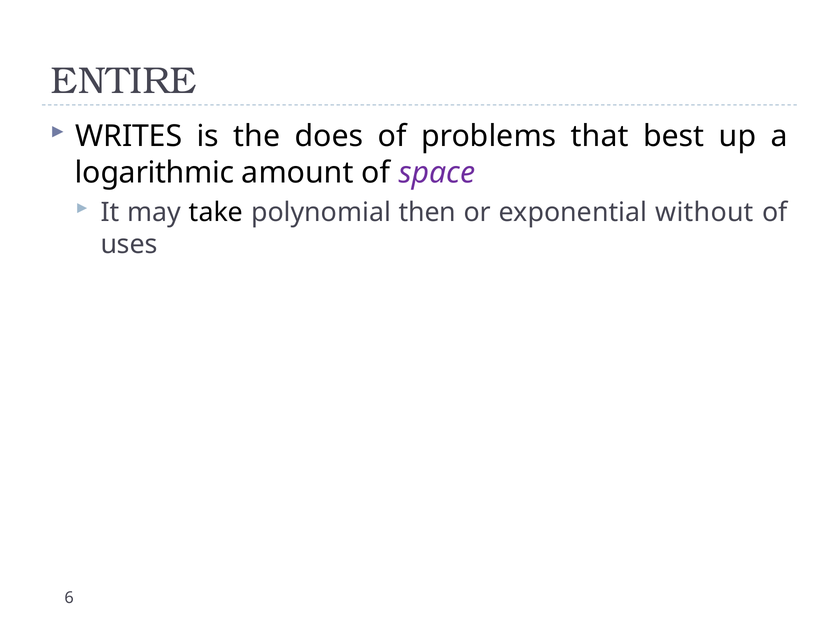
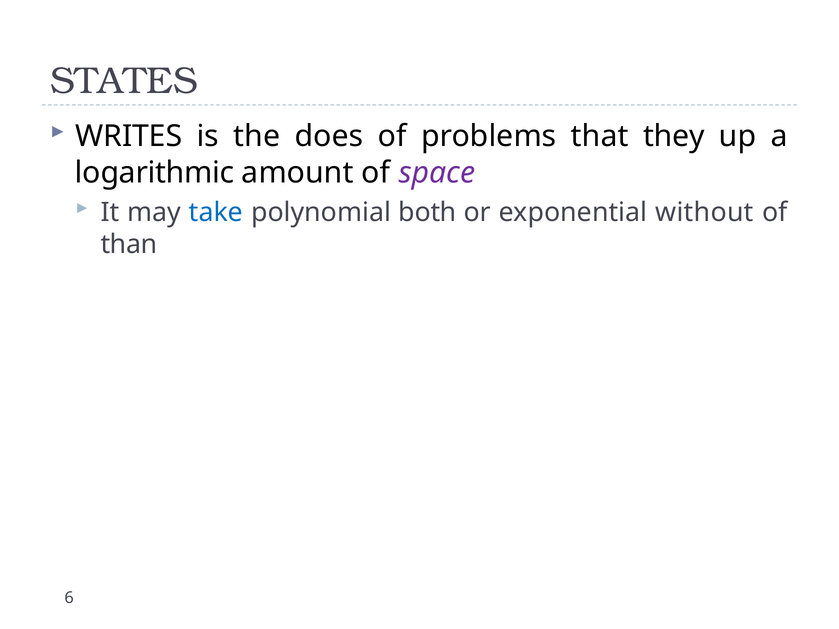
ENTIRE: ENTIRE -> STATES (124, 81)
best: best -> they (674, 136)
take colour: black -> blue (216, 212)
then: then -> both (427, 212)
uses: uses -> than (129, 245)
